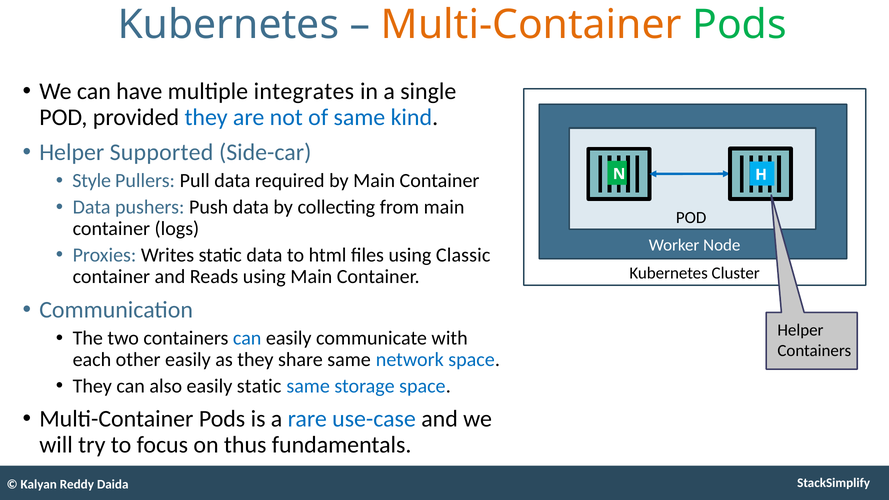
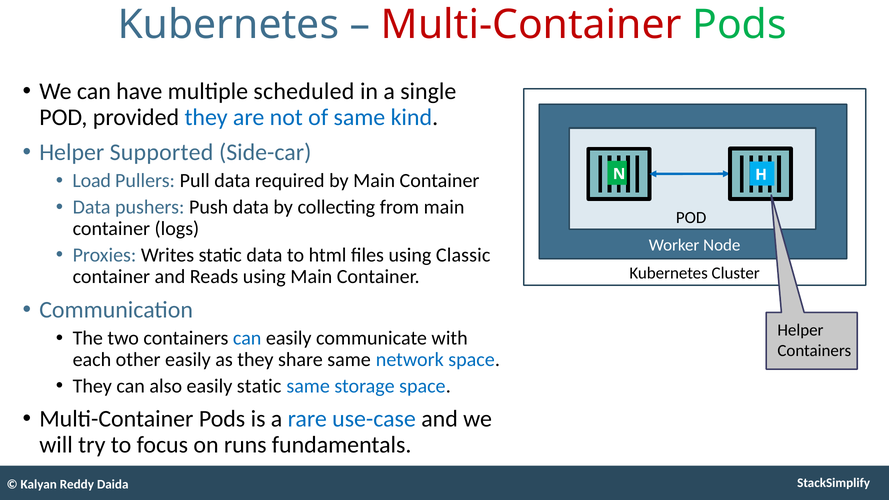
Multi-Container colour: orange -> red (531, 25)
integrates: integrates -> scheduled (304, 91)
Style: Style -> Load (92, 181)
thus: thus -> runs (245, 445)
